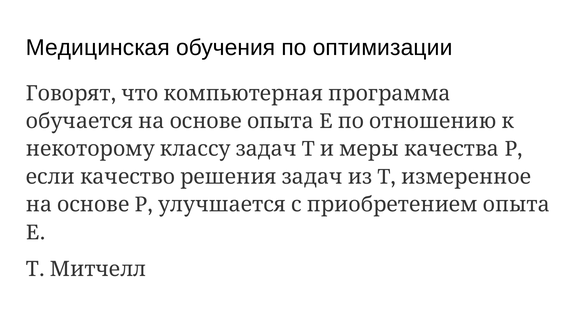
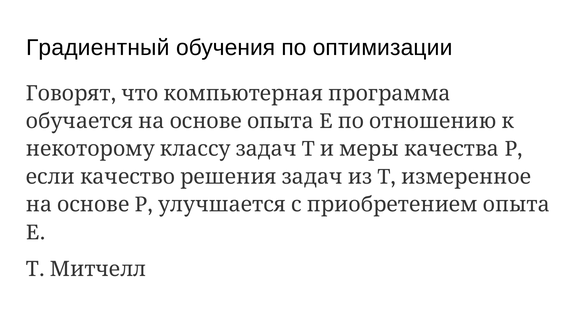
Медицинская: Медицинская -> Градиентный (98, 48)
